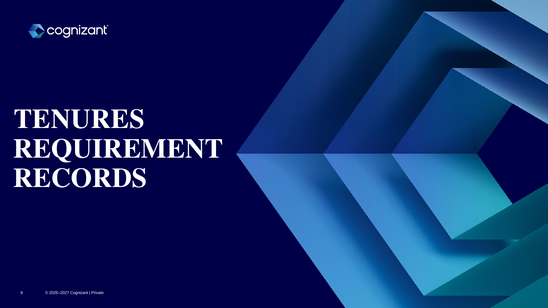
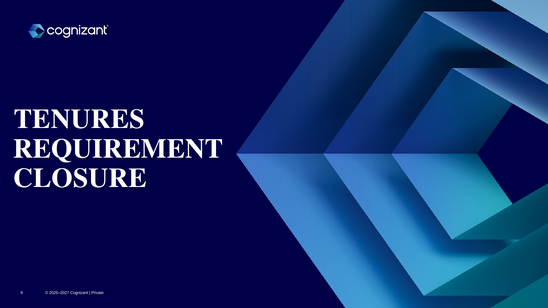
RECORDS: RECORDS -> CLOSURE (80, 178)
